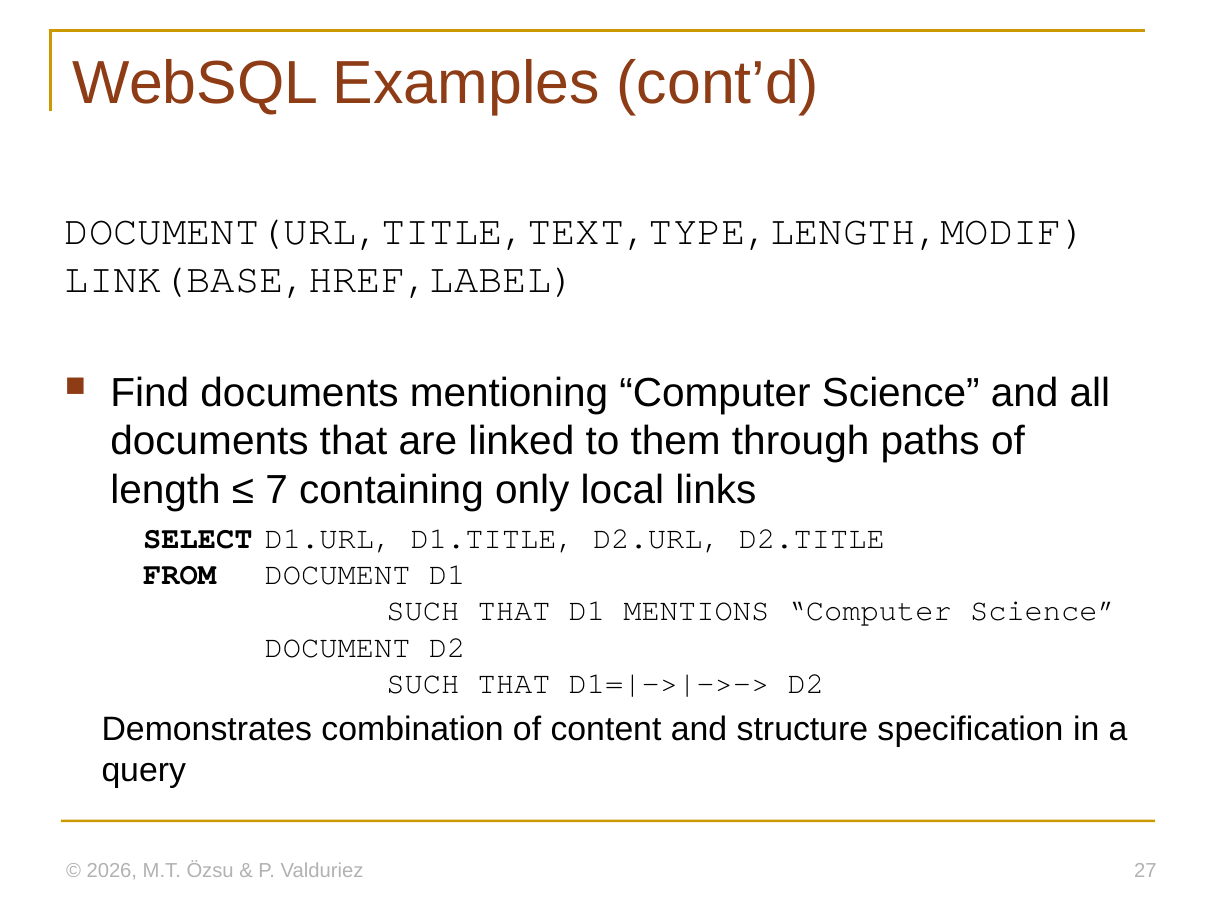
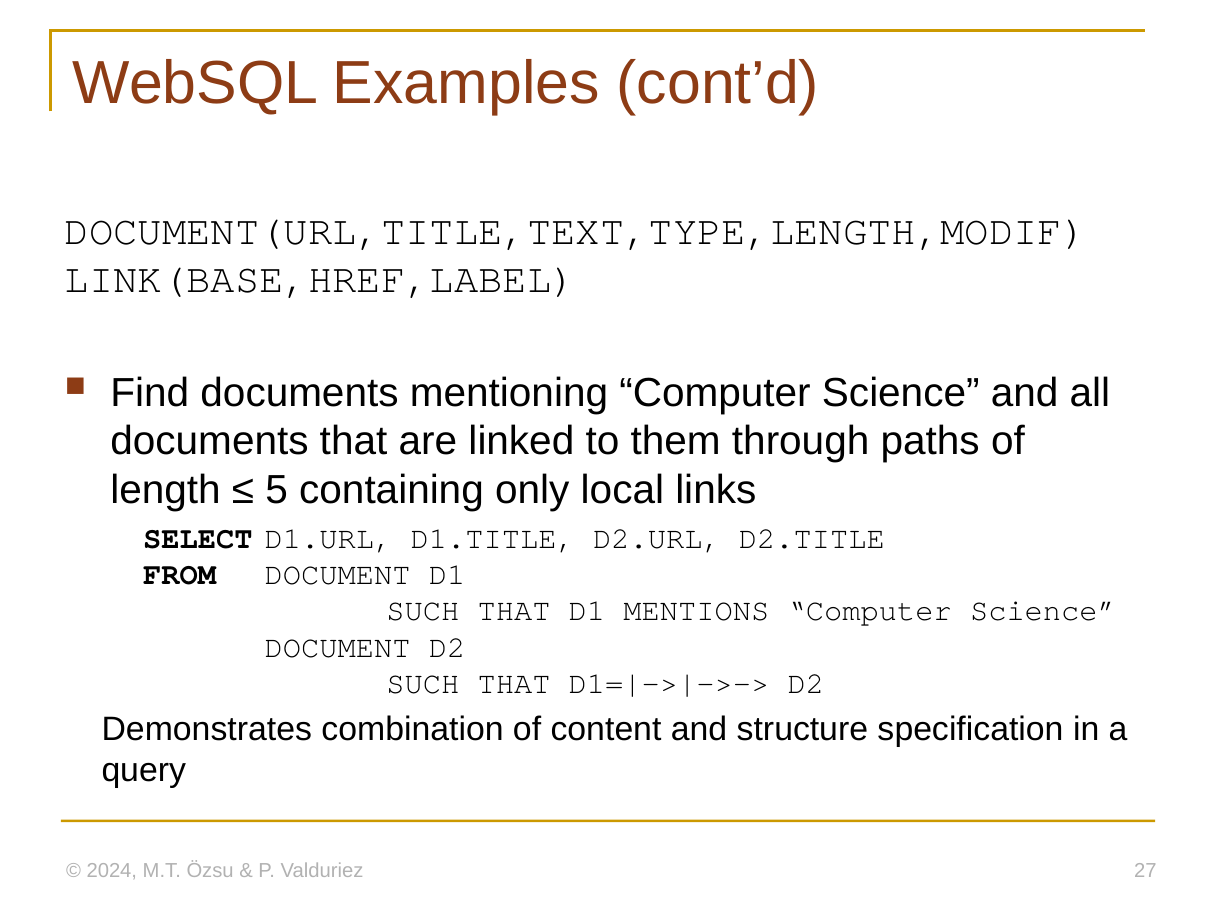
7: 7 -> 5 (277, 490)
2026: 2026 -> 2024 (112, 871)
